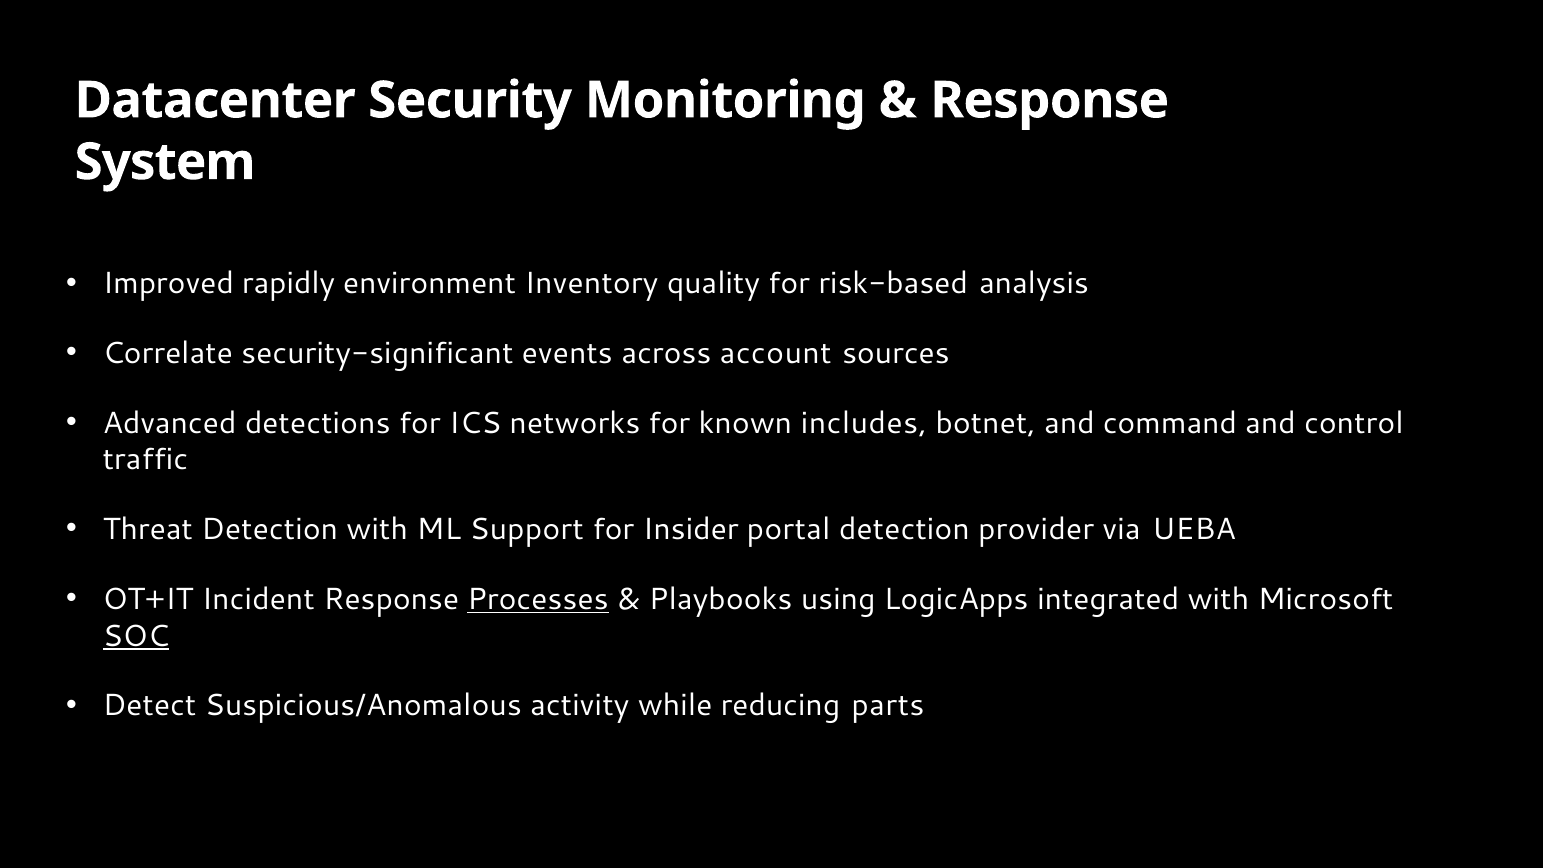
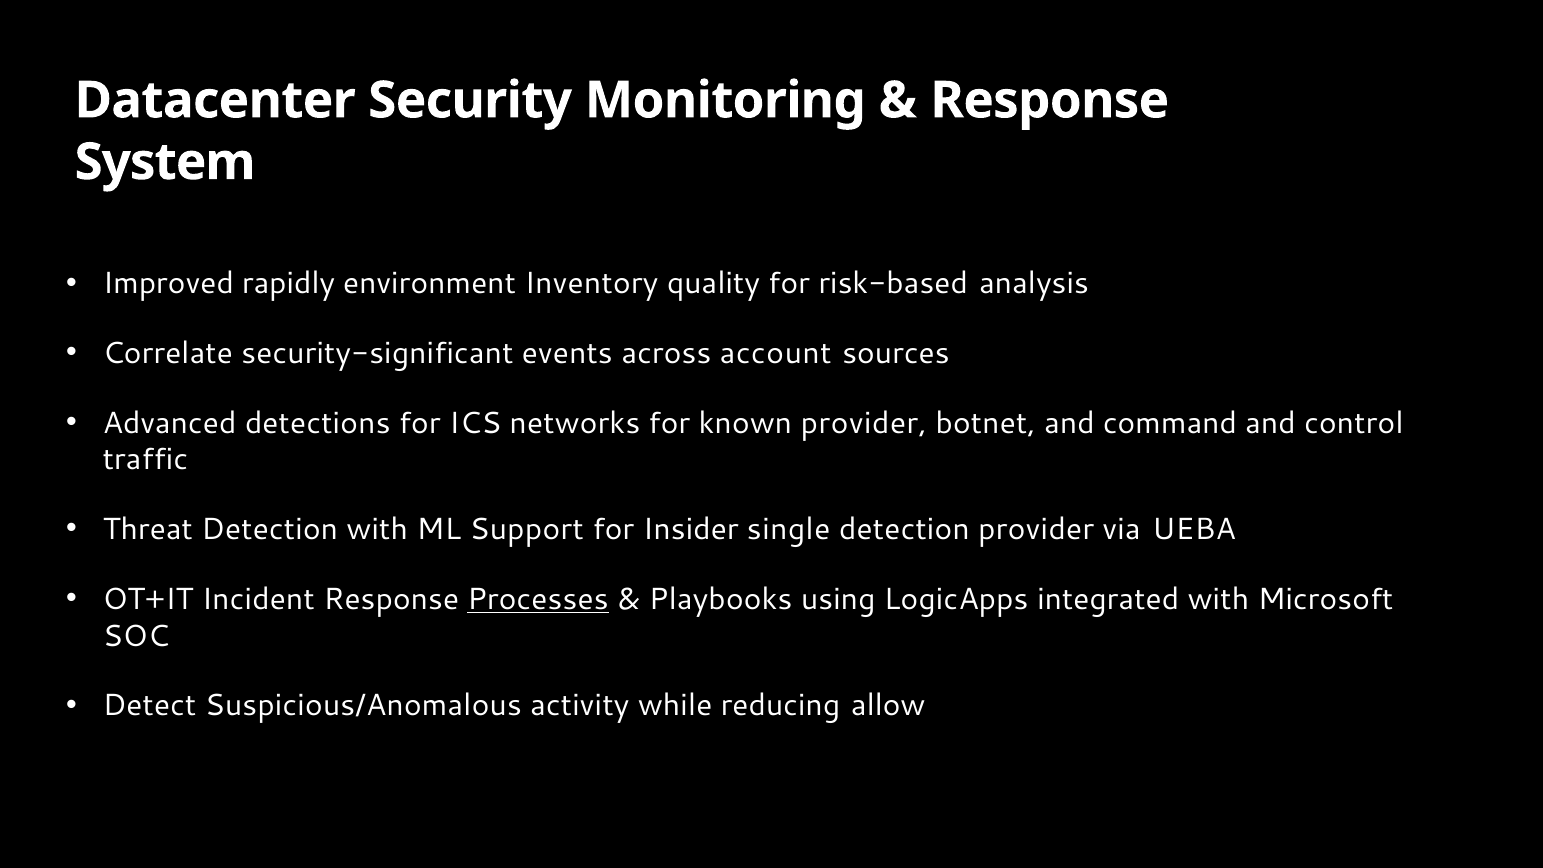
known includes: includes -> provider (864, 423)
portal: portal -> single (789, 530)
SOC underline: present -> none (136, 636)
parts: parts -> allow (888, 706)
